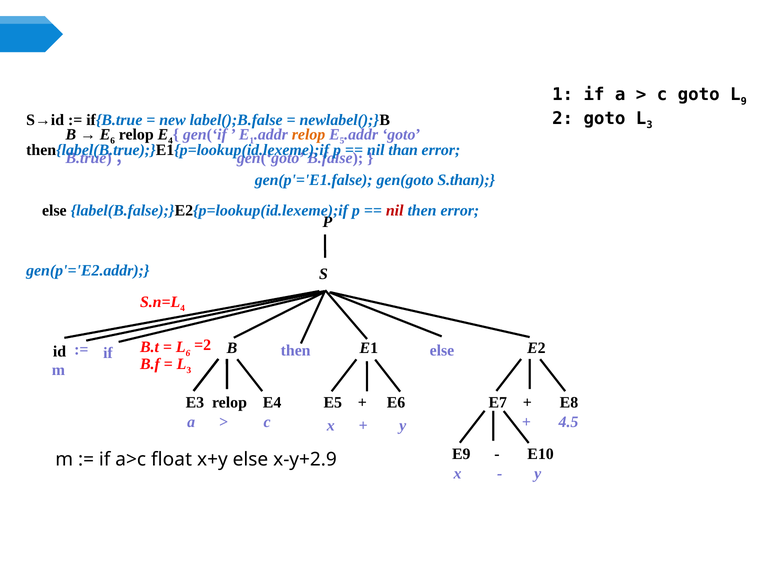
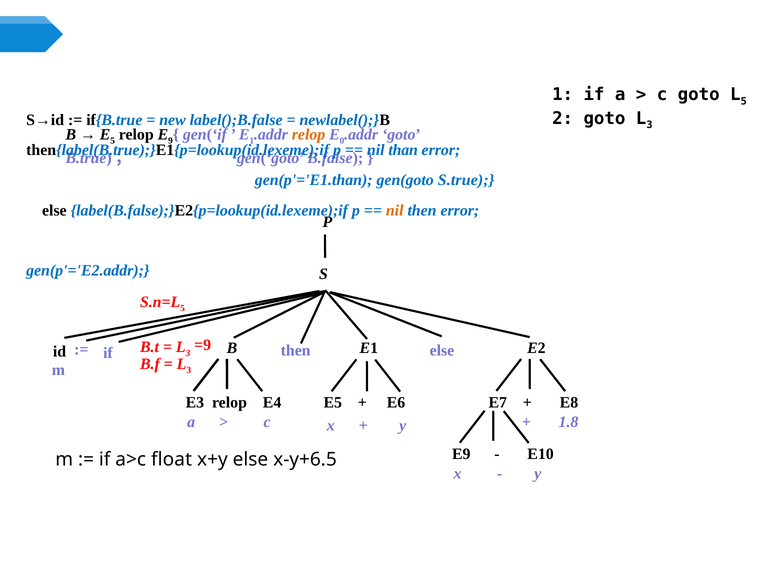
9: 9 -> 5 (744, 101)
6: 6 -> 5 (113, 141)
4: 4 -> 9 (171, 141)
5: 5 -> 0 (342, 141)
gen(p'='E1.false: gen(p'='E1.false -> gen(p'='E1.than (314, 180)
S.than: S.than -> S.true (466, 180)
nil colour: red -> orange (395, 211)
4: 4 -> 5 (183, 309)
=2: =2 -> =9 (203, 345)
6: 6 -> 3 (188, 353)
4.5: 4.5 -> 1.8 (568, 422)
x-y+2.9: x-y+2.9 -> x-y+6.5 (305, 460)
